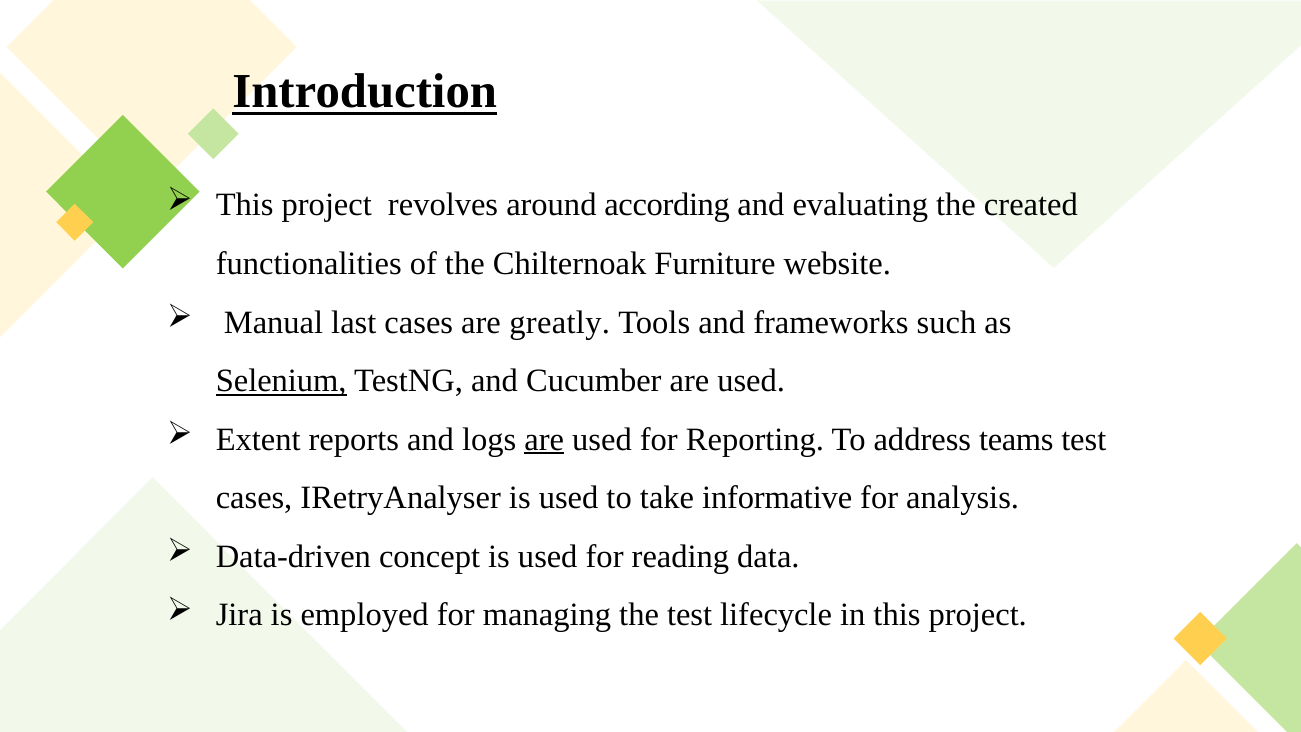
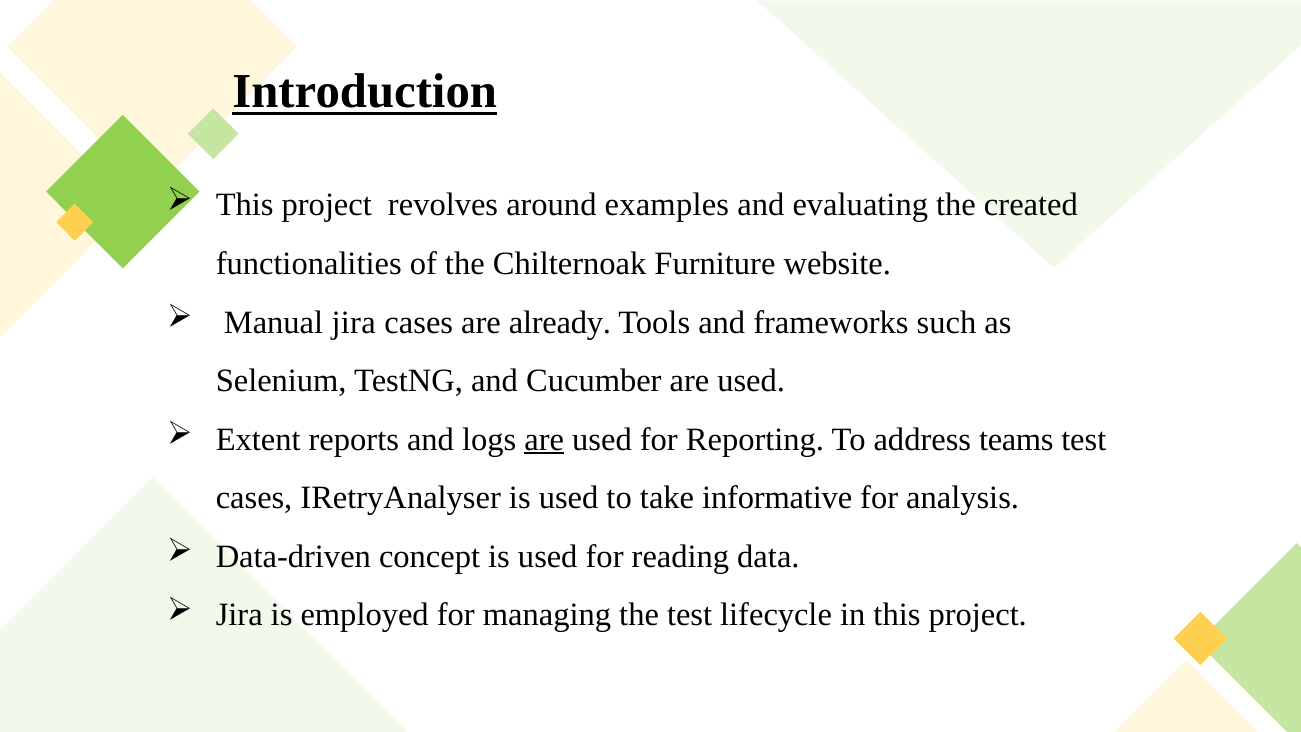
according: according -> examples (667, 205)
Manual last: last -> jira (354, 322)
greatly: greatly -> already (560, 322)
Selenium underline: present -> none (281, 381)
